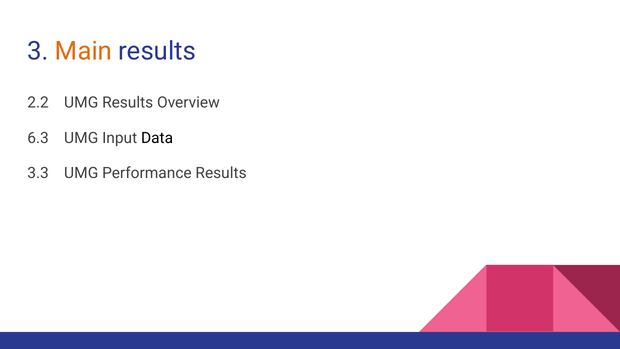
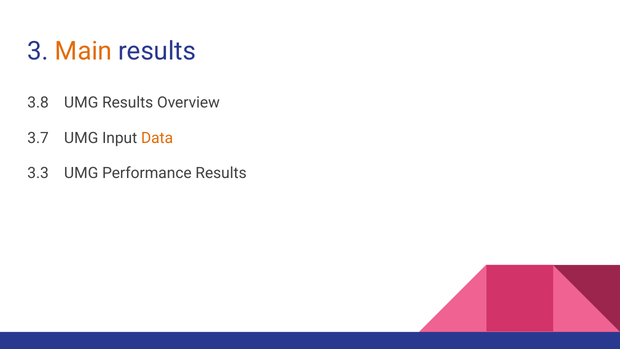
2.2: 2.2 -> 3.8 (38, 103)
6.3: 6.3 -> 3.7 (38, 138)
Data colour: black -> orange (157, 138)
